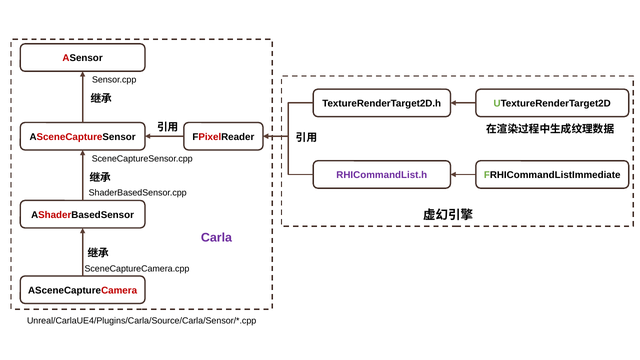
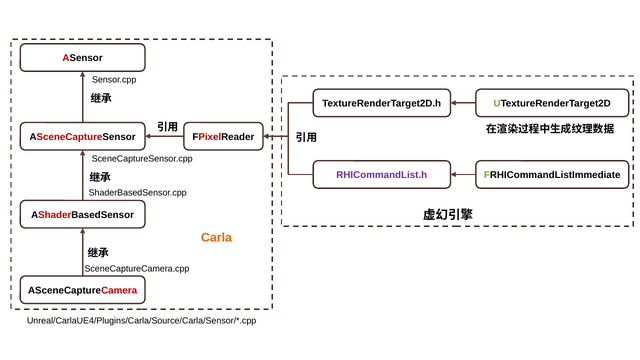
Carla colour: purple -> orange (216, 238)
